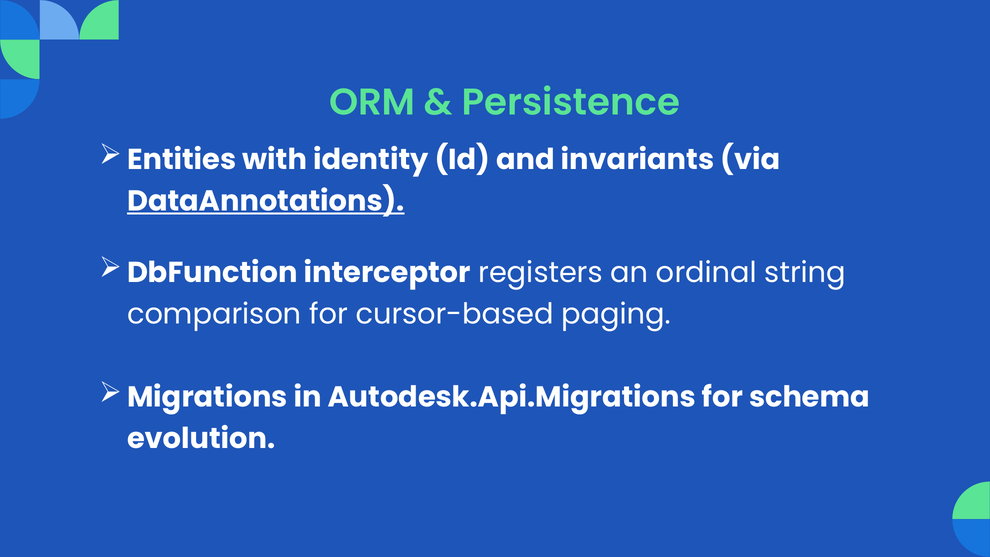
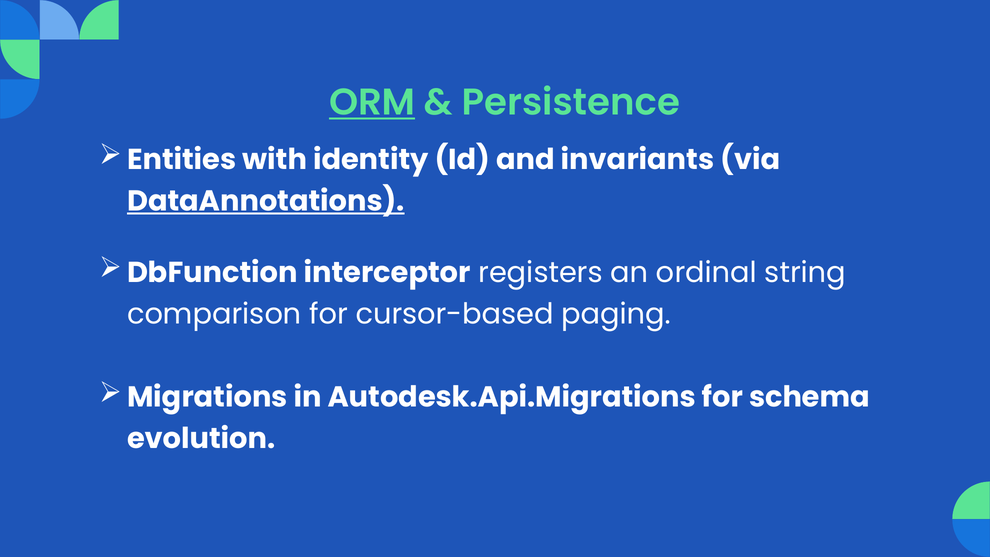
ORM underline: none -> present (372, 103)
